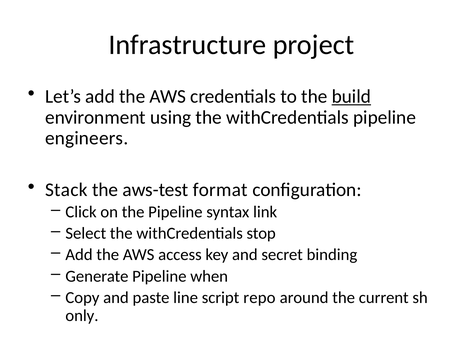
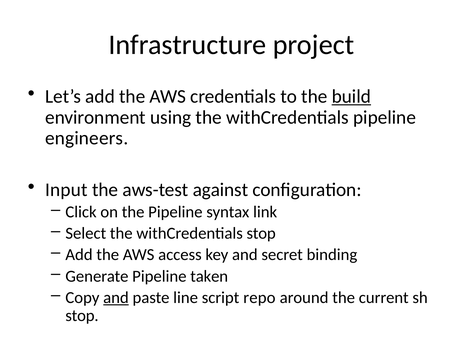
Stack: Stack -> Input (66, 189)
format: format -> against (220, 189)
when: when -> taken (209, 276)
and underline: none -> present (116, 297)
only: only -> stop (82, 315)
